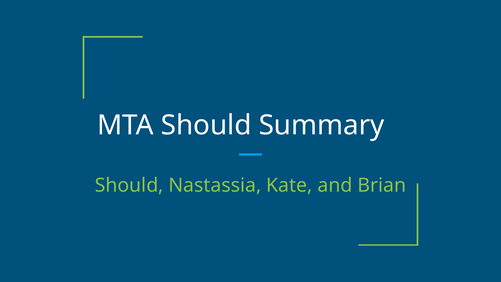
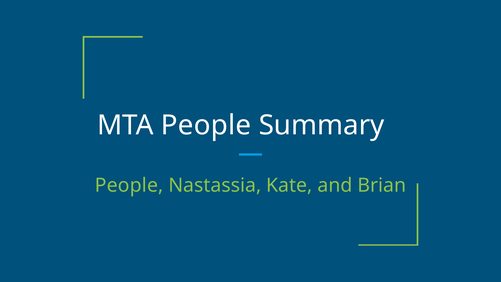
MTA Should: Should -> People (206, 125)
Should: Should -> People (129, 185)
